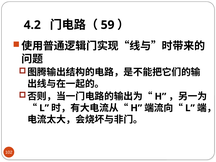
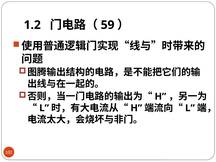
4.2: 4.2 -> 1.2 (32, 25)
